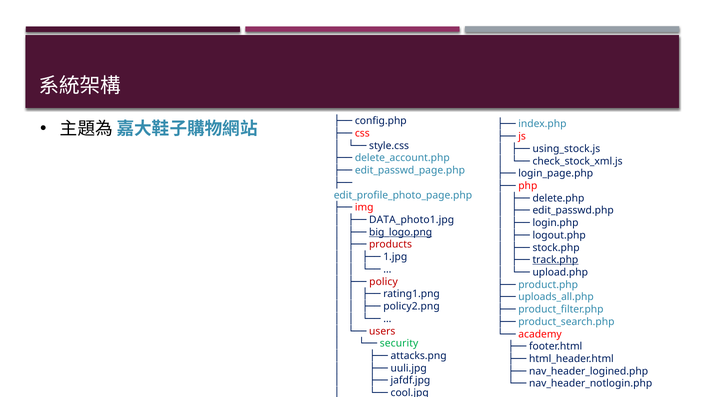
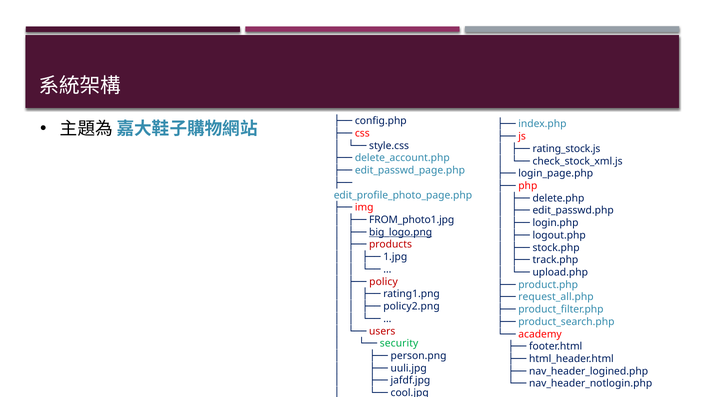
using_stock.js: using_stock.js -> rating_stock.js (566, 149)
DATA_photo1.jpg: DATA_photo1.jpg -> FROM_photo1.jpg (412, 220)
track.php underline: present -> none (555, 260)
uploads_all.php: uploads_all.php -> request_all.php (556, 297)
attacks.png: attacks.png -> person.png (419, 355)
